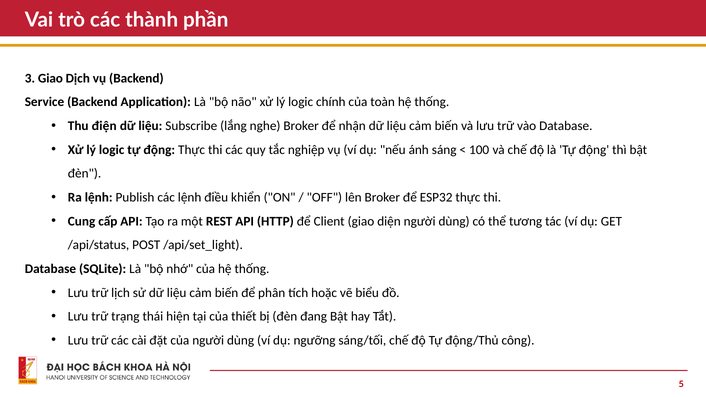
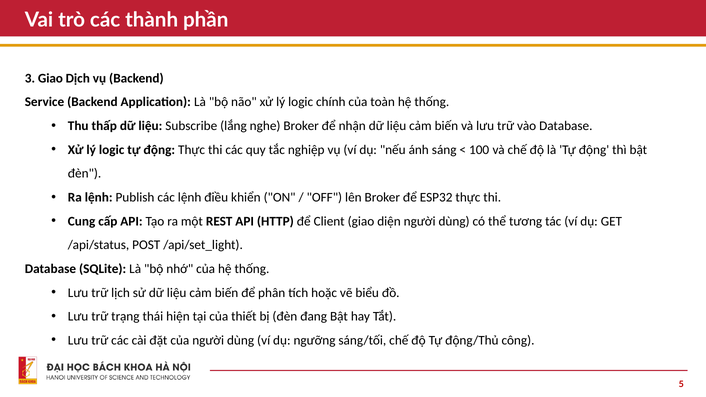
điện: điện -> thấp (104, 126)
